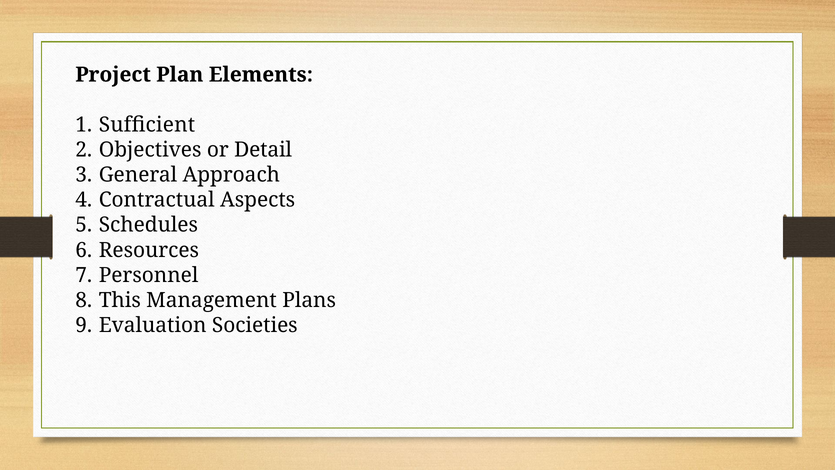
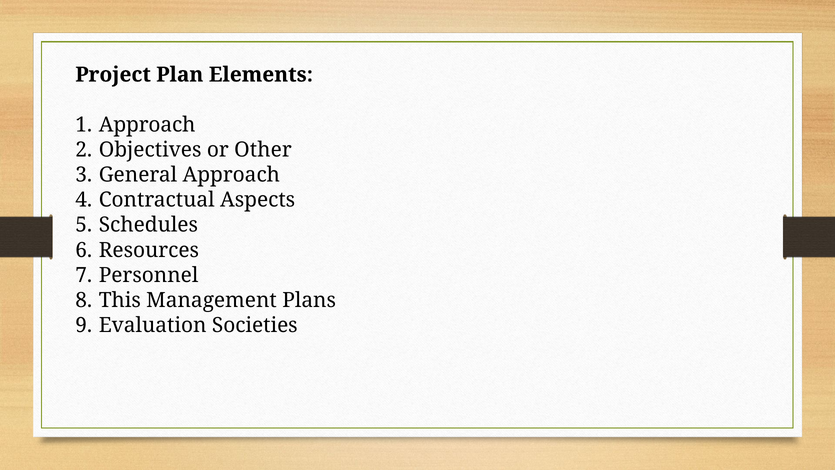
Sufﬁcient: Sufﬁcient -> Approach (147, 125)
Detail: Detail -> Other (263, 150)
